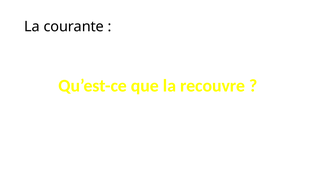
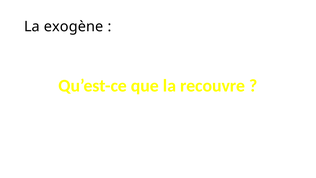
courante: courante -> exogène (74, 27)
